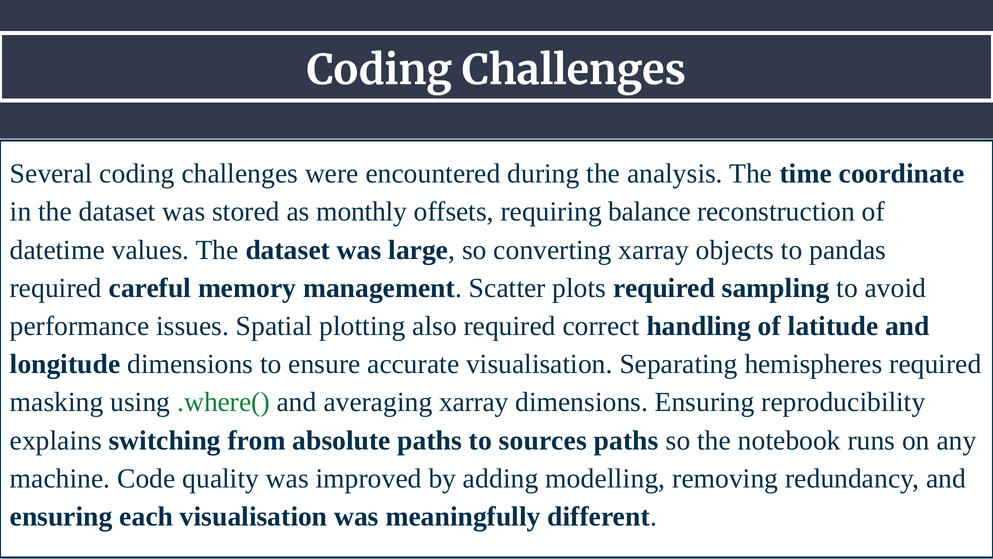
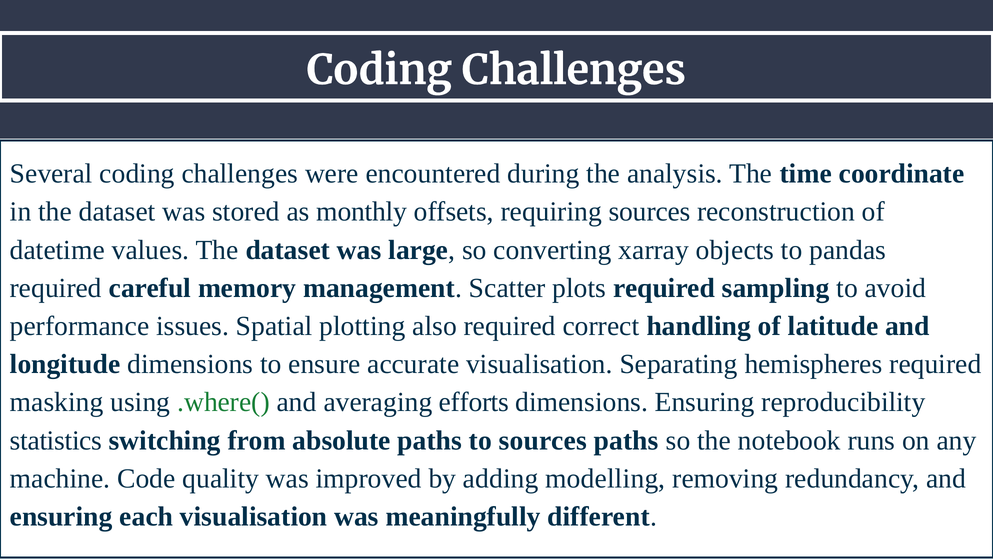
requiring balance: balance -> sources (650, 212)
averaging xarray: xarray -> efforts (474, 402)
explains: explains -> statistics (56, 440)
